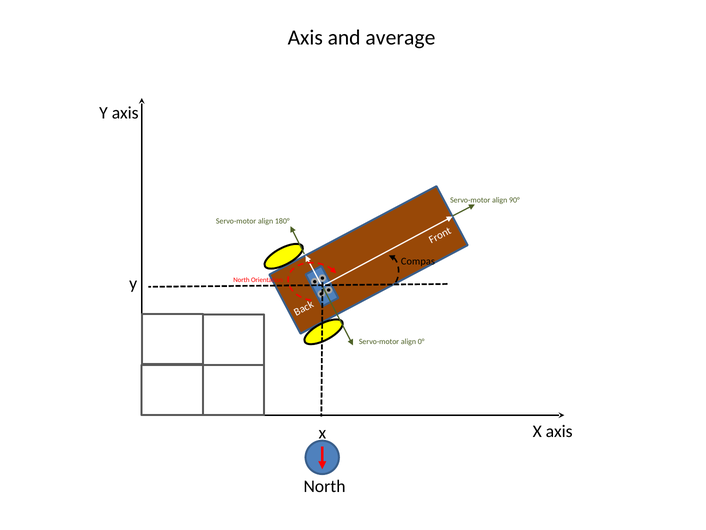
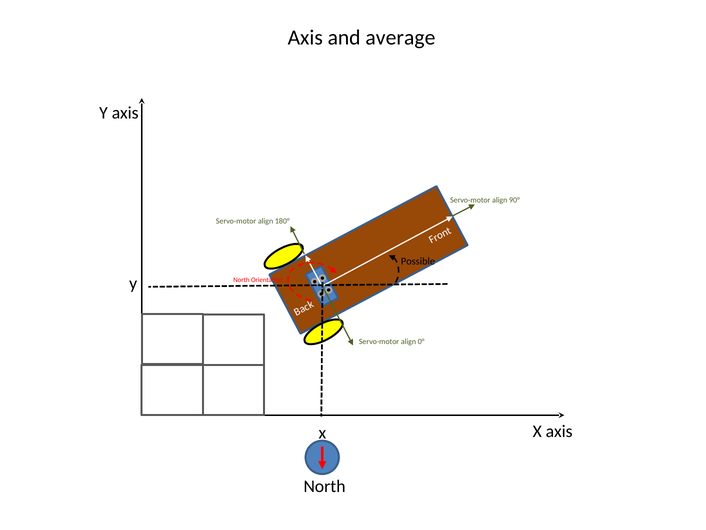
Compas: Compas -> Possible (418, 261)
